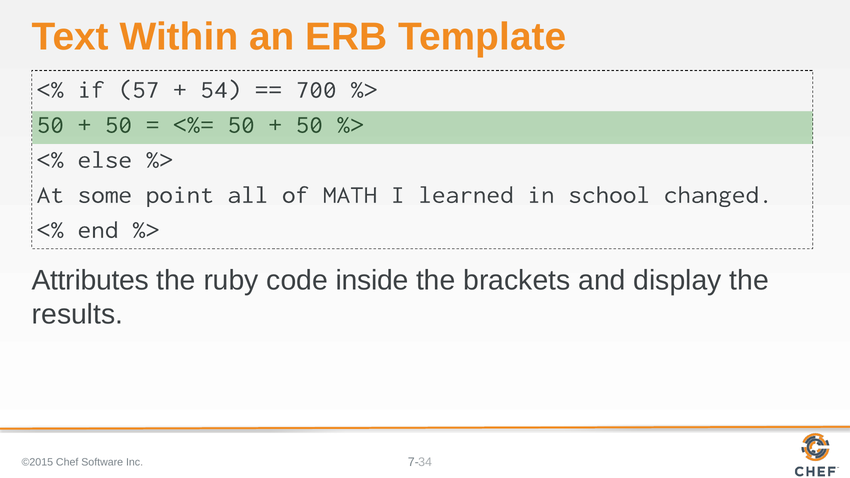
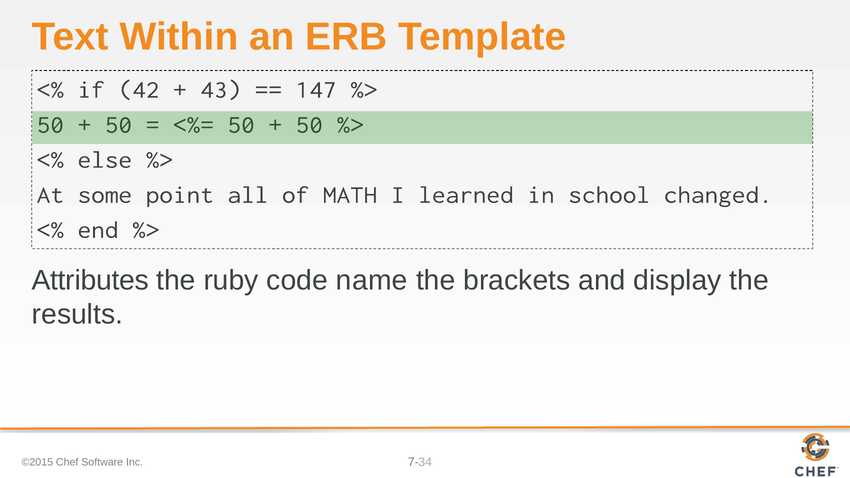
57: 57 -> 42 (139, 89)
54: 54 -> 43 (221, 89)
700: 700 -> 147 (316, 89)
inside: inside -> name (372, 280)
